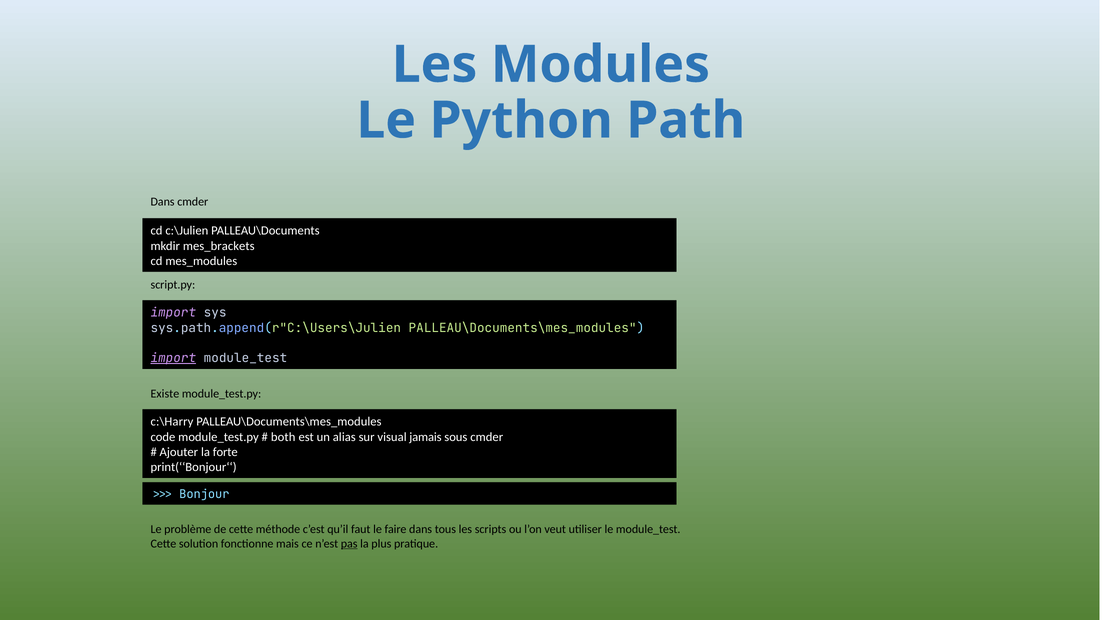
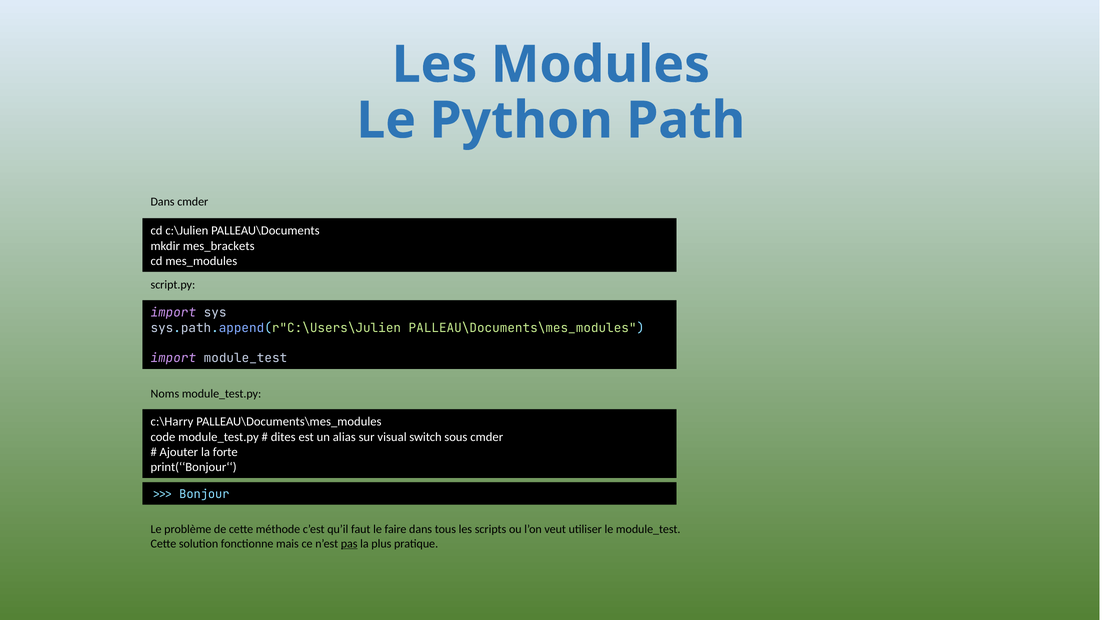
import underline: present -> none (173, 358)
Existe: Existe -> Noms (165, 394)
both: both -> dites (283, 437)
jamais: jamais -> switch (425, 437)
